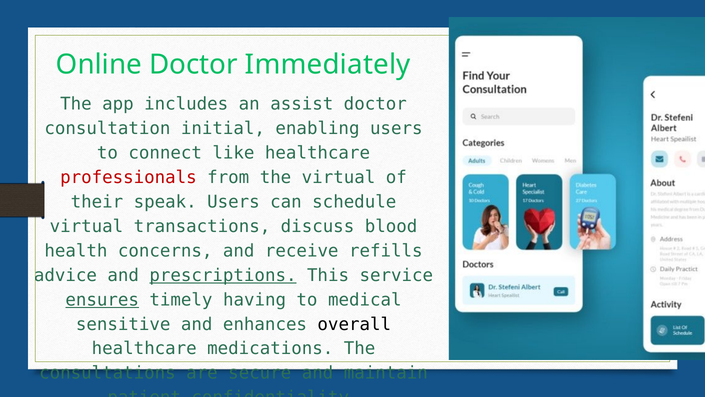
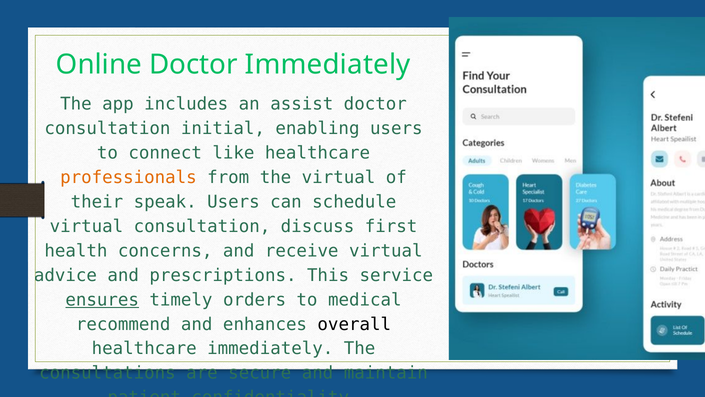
professionals colour: red -> orange (128, 177)
virtual transactions: transactions -> consultation (202, 226)
blood: blood -> first (391, 226)
receive refills: refills -> virtual (386, 251)
prescriptions underline: present -> none (223, 275)
having: having -> orders (255, 299)
sensitive: sensitive -> recommend (123, 324)
healthcare medications: medications -> immediately (270, 348)
